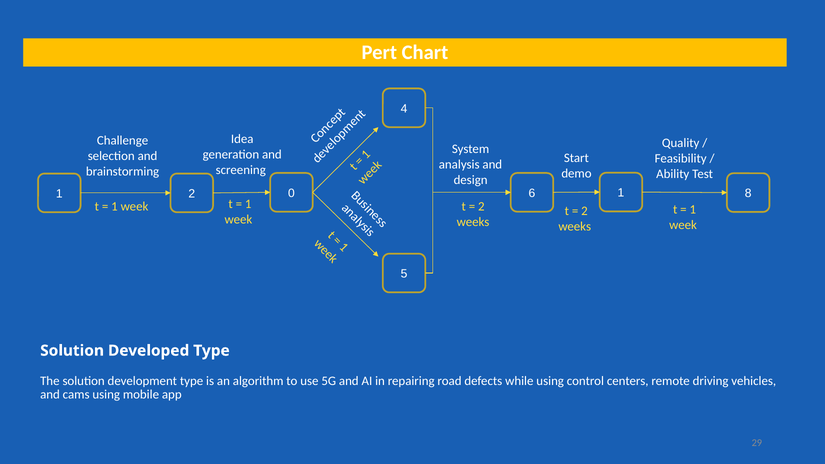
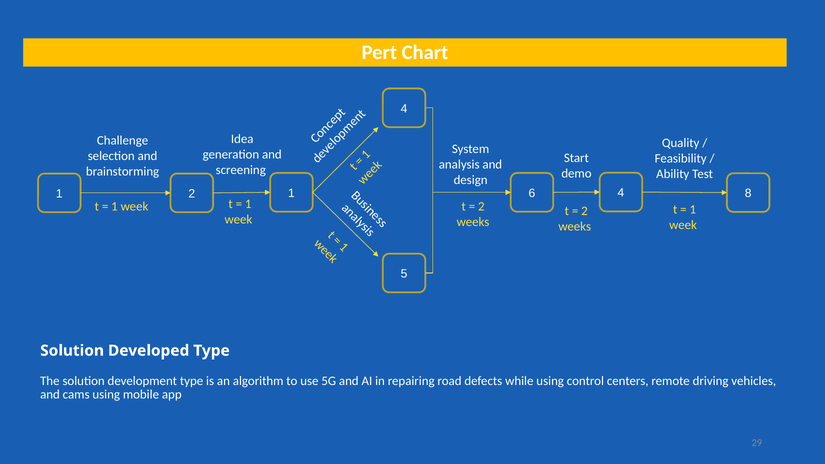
6 1: 1 -> 4 (621, 193)
2 0: 0 -> 1 (291, 193)
